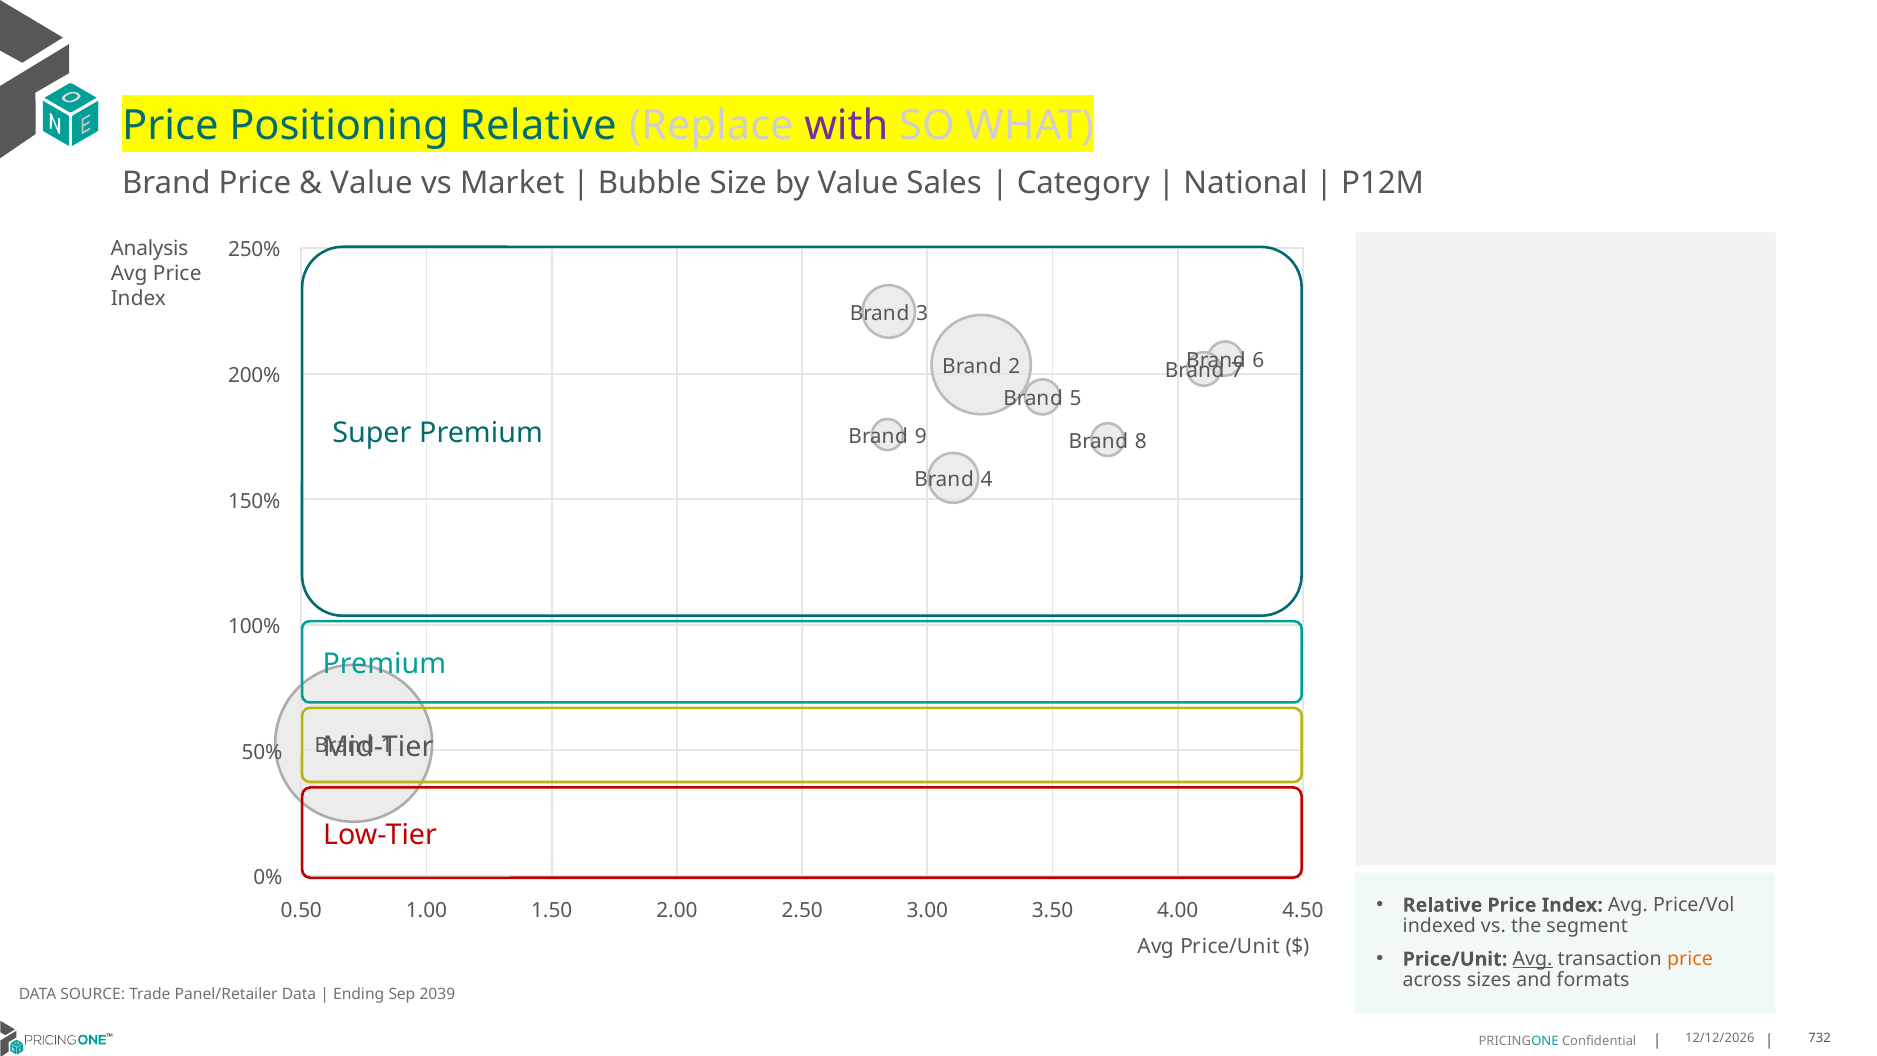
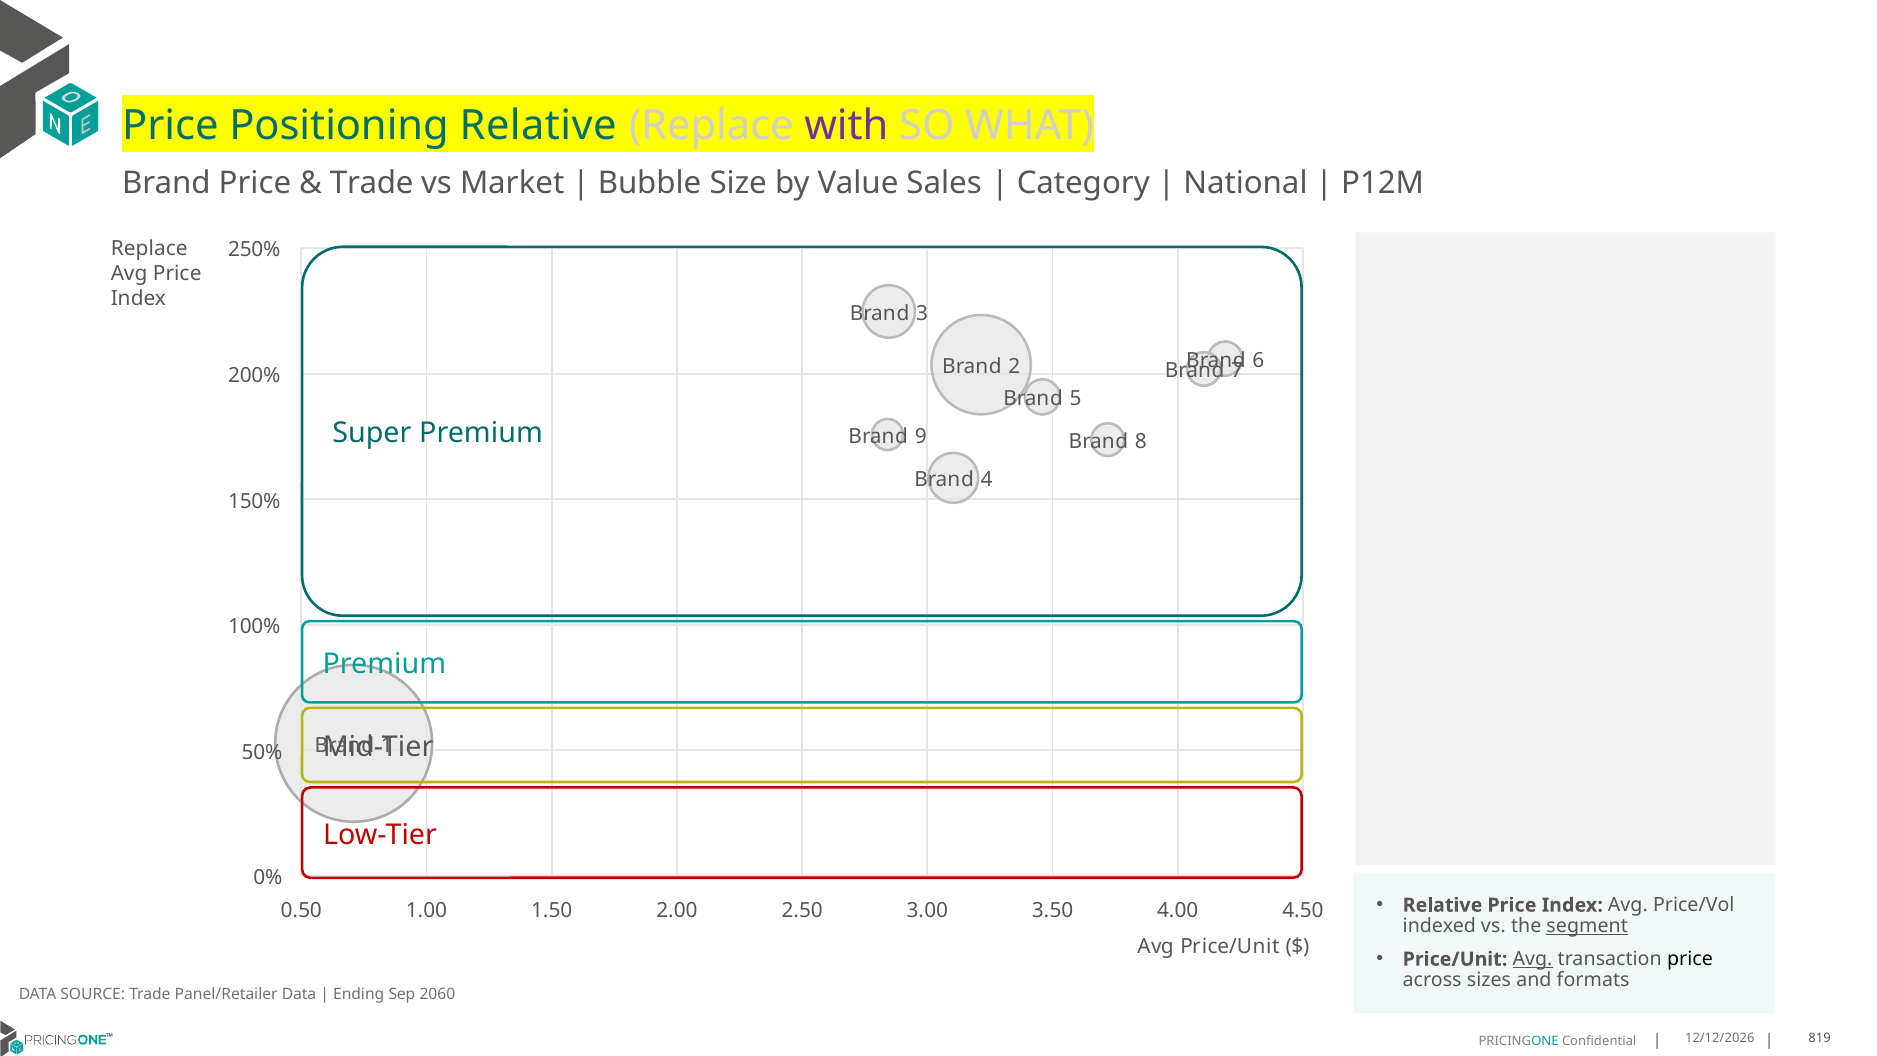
Value: Value -> Trade (372, 183)
Analysis: Analysis -> Replace (149, 248)
segment underline: none -> present (1587, 926)
price colour: orange -> black (1690, 959)
2039: 2039 -> 2060 (437, 994)
732: 732 -> 819 (1820, 1038)
